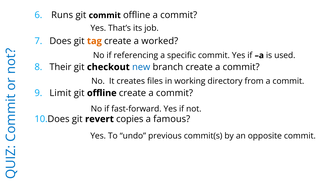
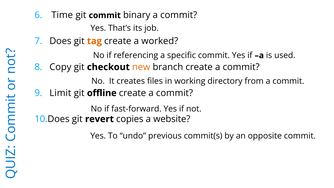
Runs: Runs -> Time (62, 15)
commit offline: offline -> binary (137, 15)
Their: Their -> Copy (60, 67)
new colour: blue -> orange (141, 67)
famous: famous -> website (172, 119)
